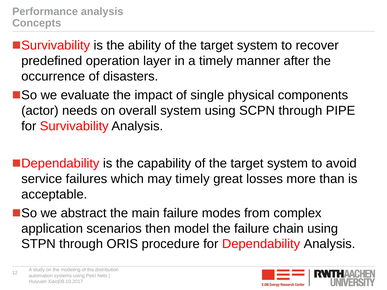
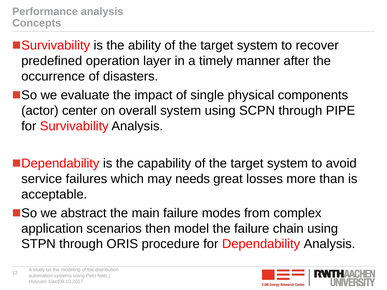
needs: needs -> center (80, 111)
may timely: timely -> needs (193, 179)
